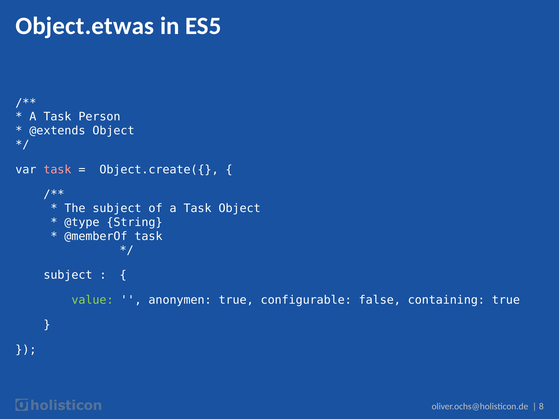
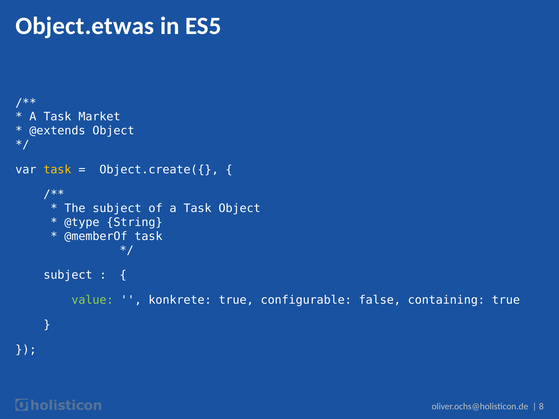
Person: Person -> Market (99, 117)
task colour: pink -> yellow (57, 170)
anonymen: anonymen -> konkrete (180, 300)
